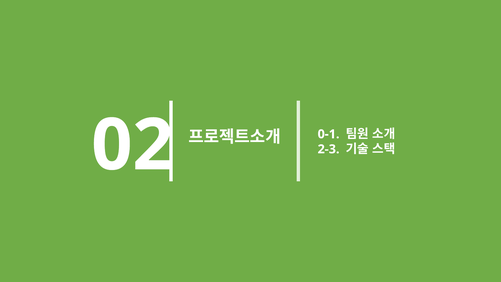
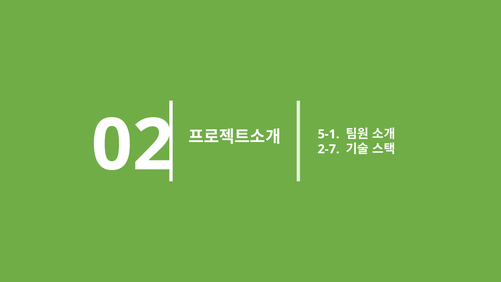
0-1: 0-1 -> 5-1 (329, 134)
2-3: 2-3 -> 2-7 (329, 149)
